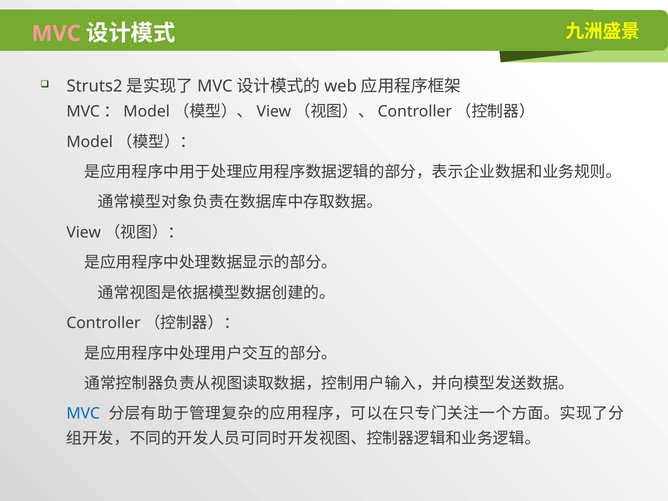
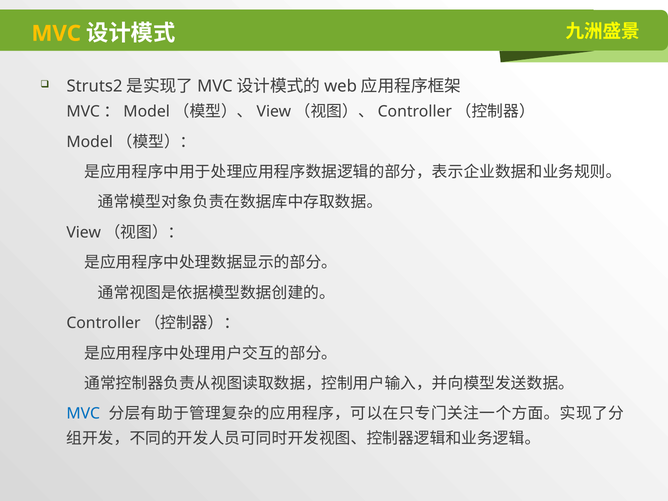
MVC colour: pink -> yellow (56, 33)
